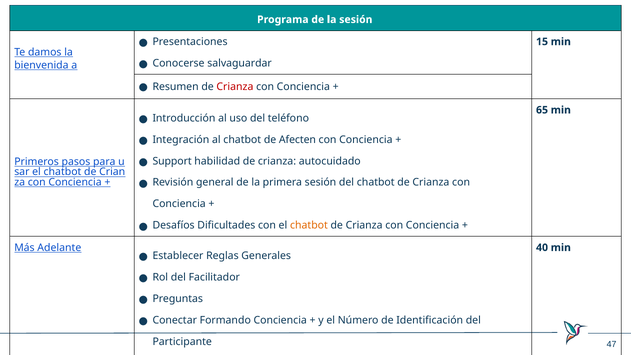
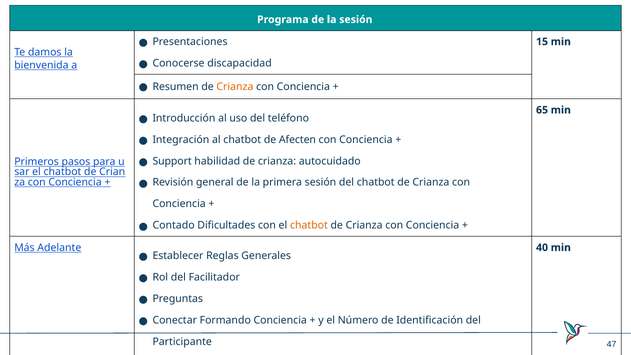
salvaguardar: salvaguardar -> discapacidad (240, 64)
Crianza colour: red -> orange (235, 87)
Desafíos: Desafíos -> Contado (174, 225)
